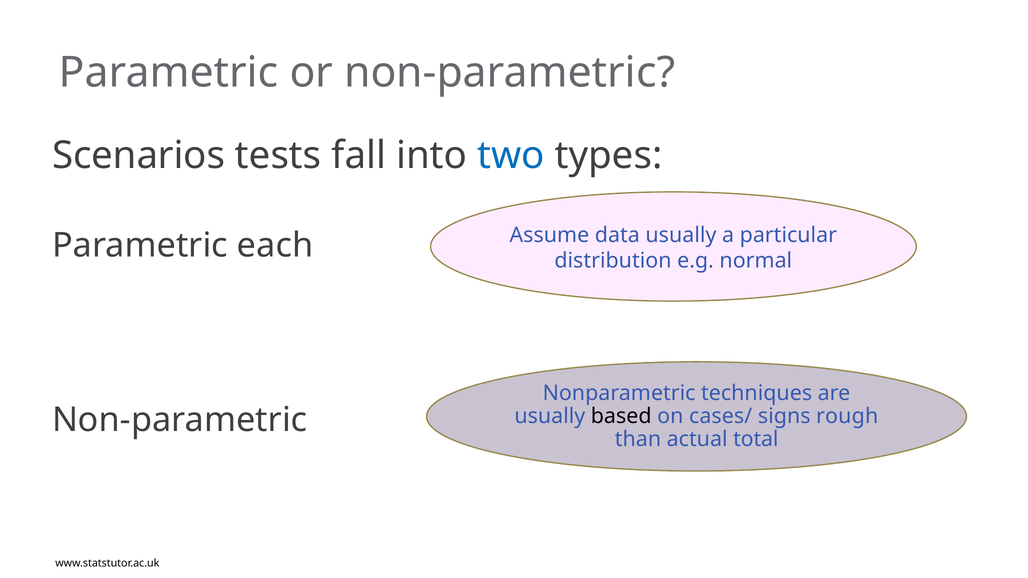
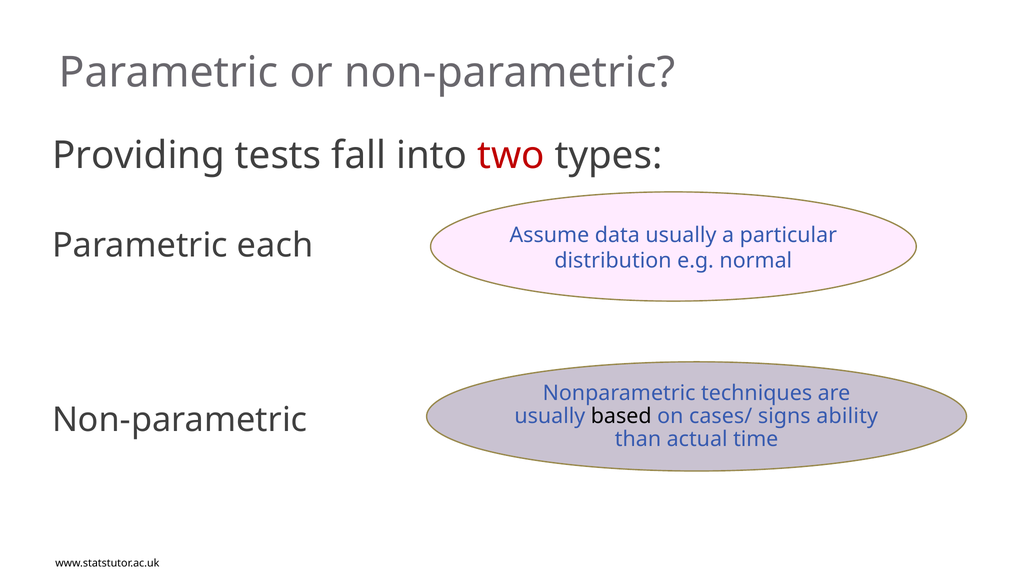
Scenarios: Scenarios -> Providing (138, 156)
two colour: blue -> red (511, 156)
rough: rough -> ability (847, 416)
total: total -> time (756, 440)
